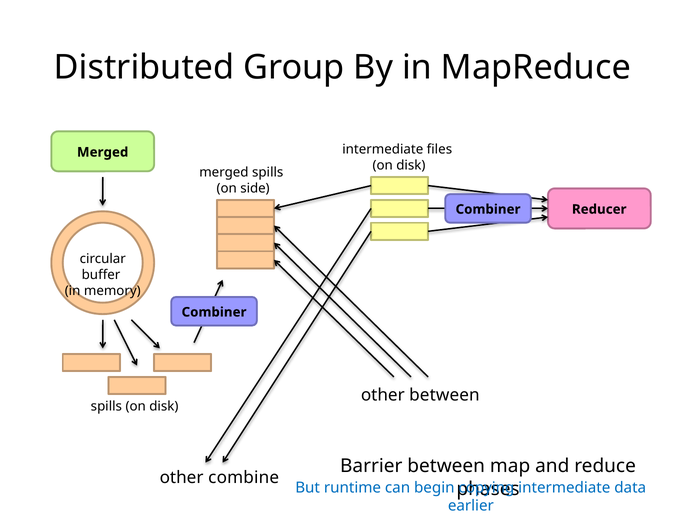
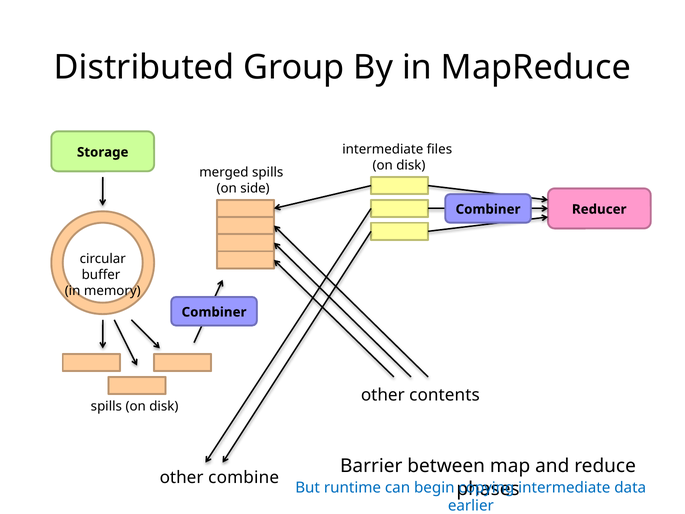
Merged: Merged -> Storage (103, 152)
other between: between -> contents (444, 395)
